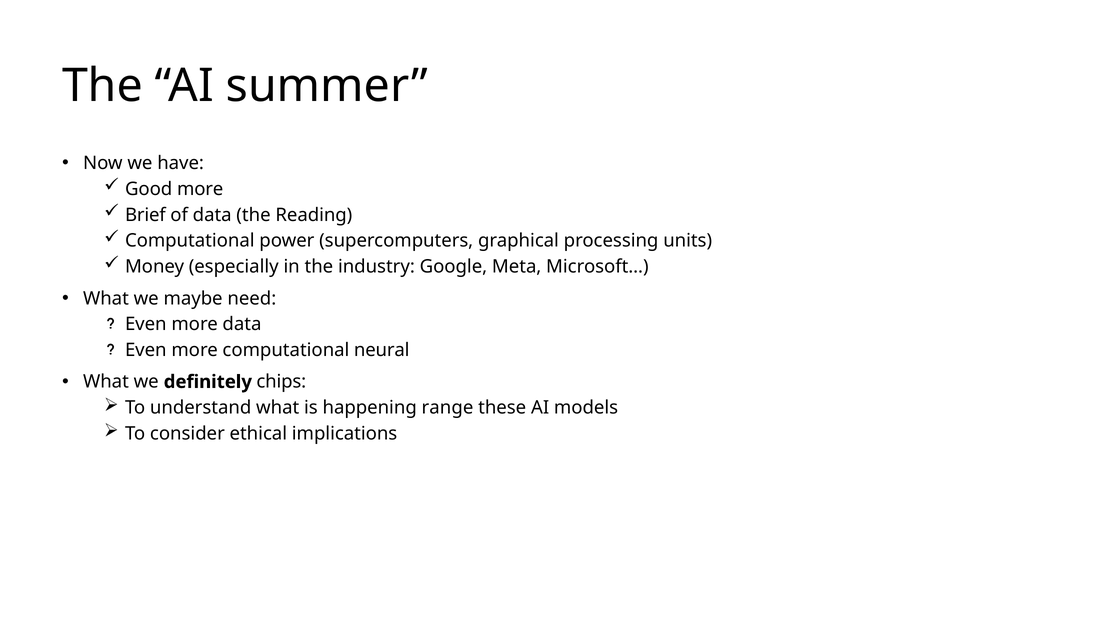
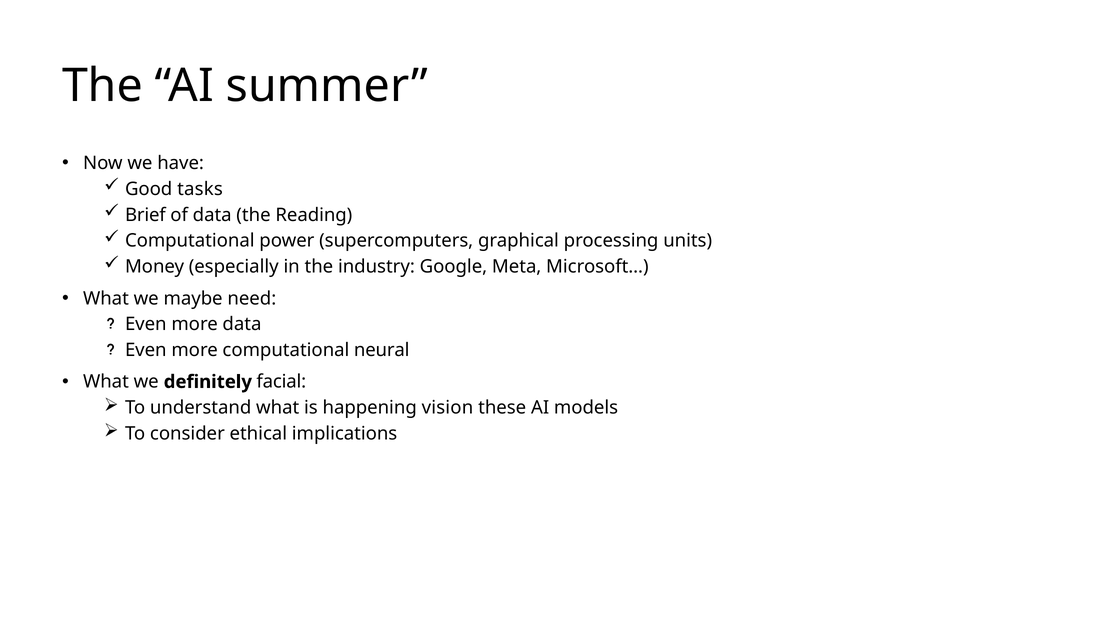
Good more: more -> tasks (200, 189)
chips: chips -> facial (281, 382)
range: range -> vision (447, 408)
